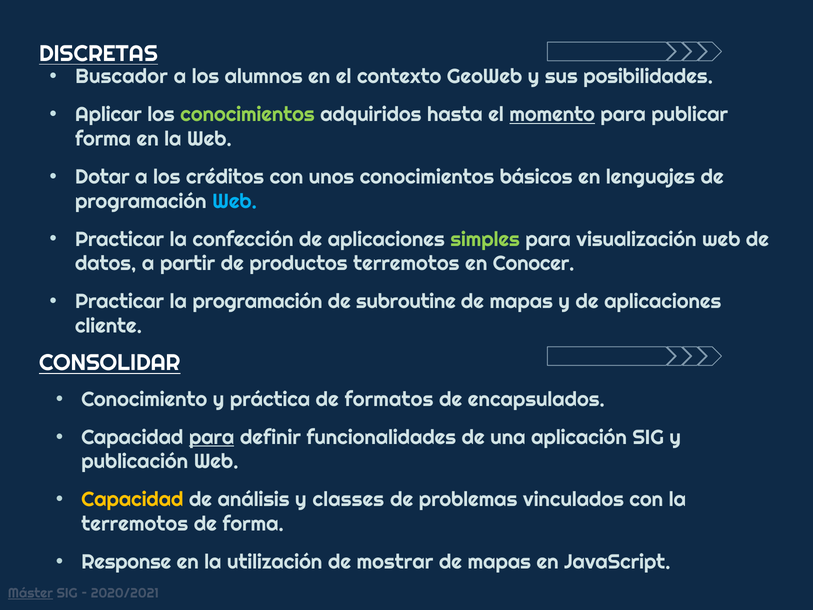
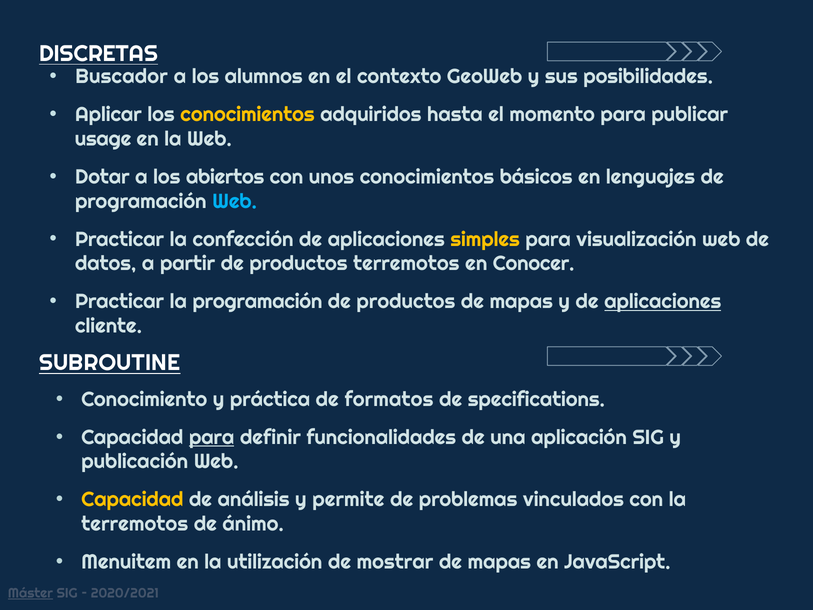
conocimientos colour: light green -> yellow (247, 115)
momento underline: present -> none (552, 115)
forma: forma -> usage (103, 139)
créditos: créditos -> abiertos (225, 177)
simples colour: light green -> yellow (485, 239)
subroutine: subroutine -> productos (406, 302)
aplicaciones underline: none -> present (663, 302)
CONSOLIDAR: CONSOLIDAR -> SUBROUTINE (110, 363)
encapsulados: encapsulados -> specifications (536, 399)
classes: classes -> permite (348, 500)
de forma: forma -> ánimo (253, 524)
Response: Response -> Menuitem (126, 562)
